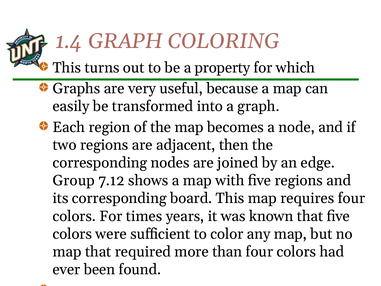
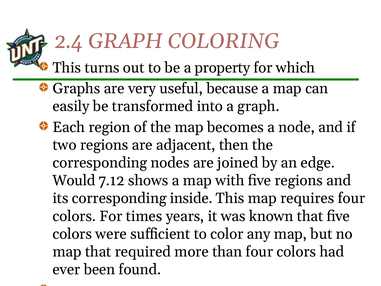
1.4: 1.4 -> 2.4 (69, 41)
Group: Group -> Would (74, 180)
board: board -> inside (191, 198)
